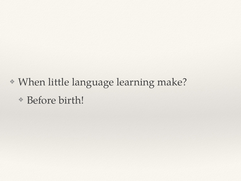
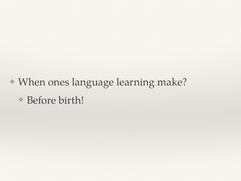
little: little -> ones (59, 82)
